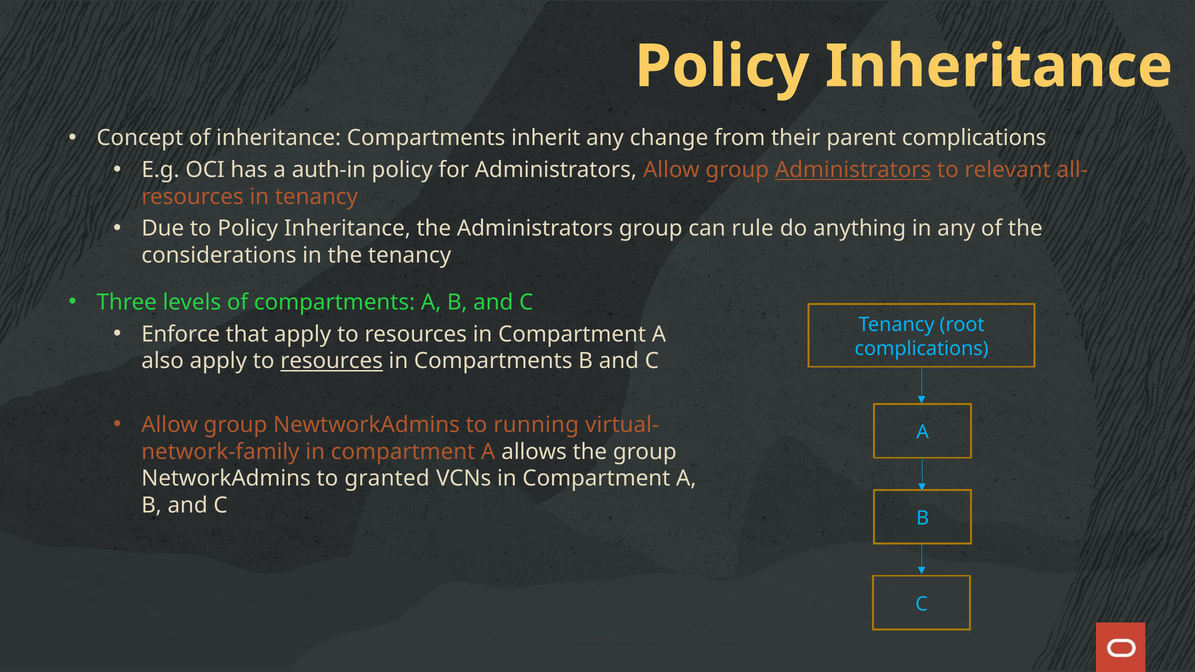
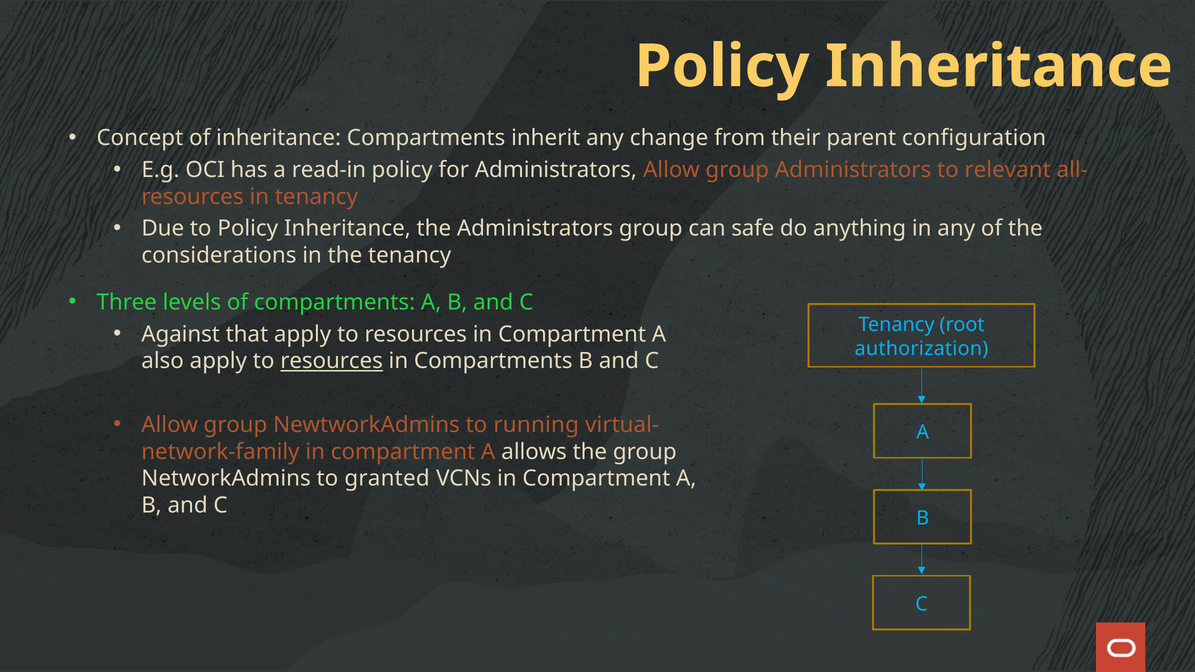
parent complications: complications -> configuration (974, 138)
auth-in: auth-in -> read-in (329, 170)
Administrators underline: present -> none (853, 170)
rule: rule -> safe (753, 229)
Enforce: Enforce -> Against (181, 334)
complications: complications -> authorization (921, 349)
